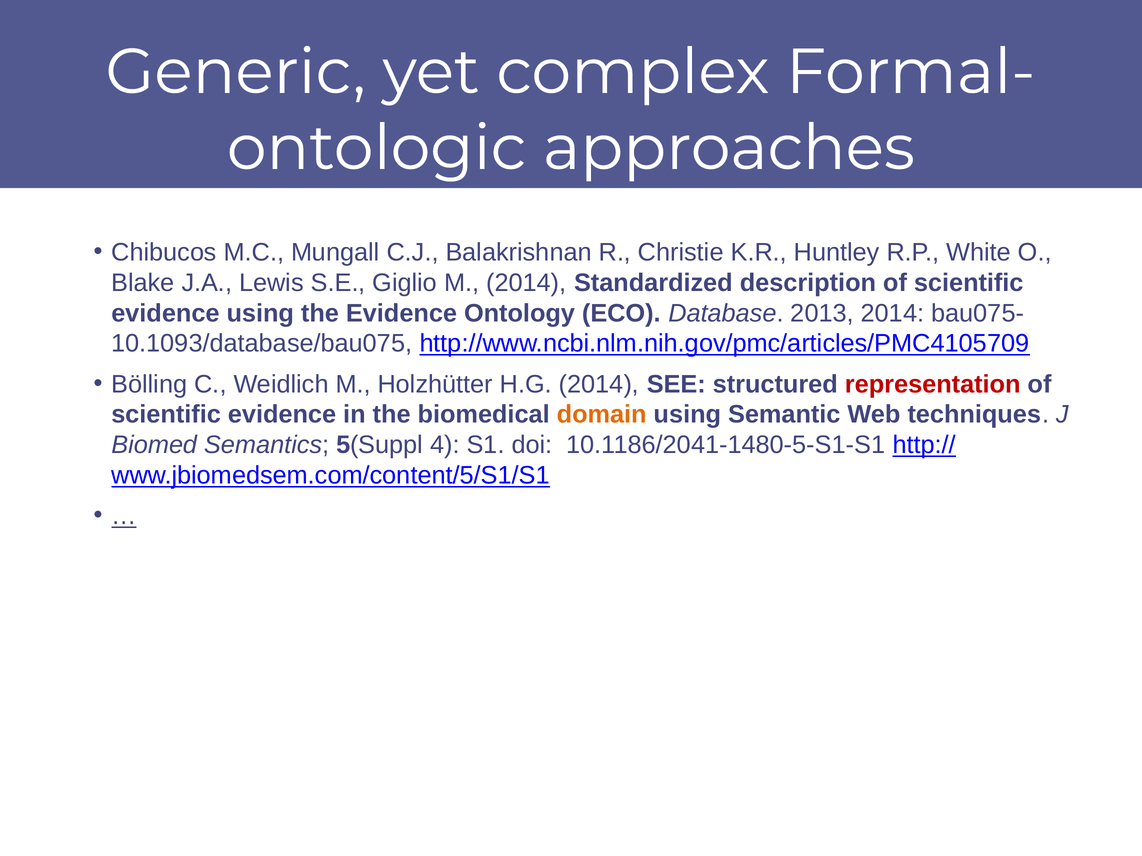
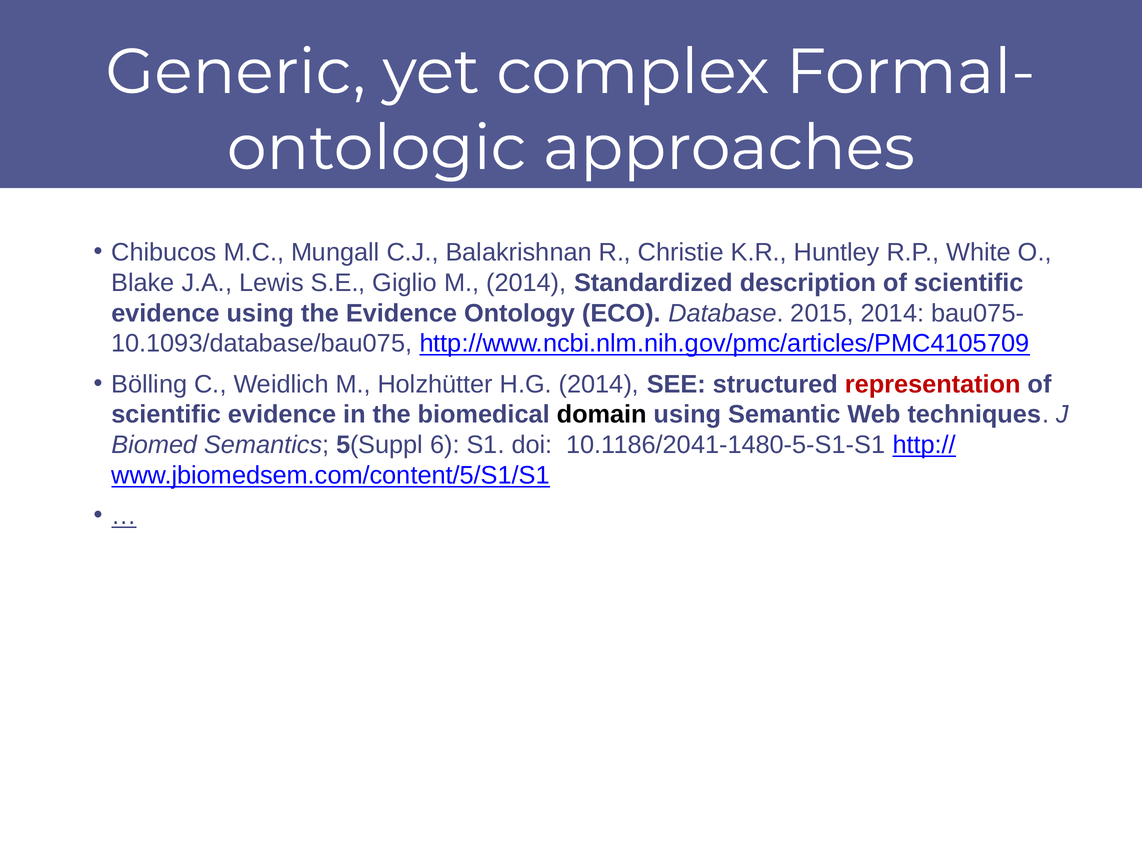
2013: 2013 -> 2015 (822, 313)
domain colour: orange -> black (602, 415)
4: 4 -> 6 (445, 445)
